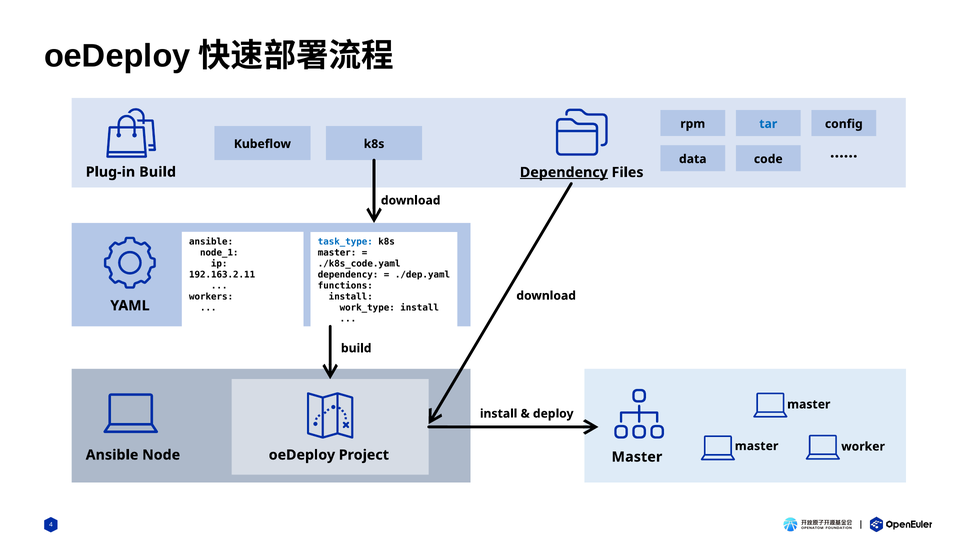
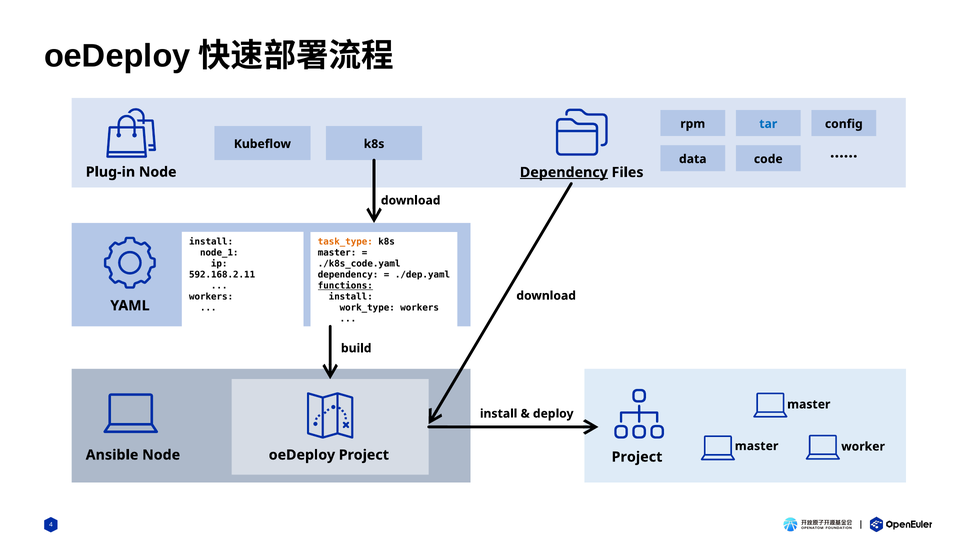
Plug-in Build: Build -> Node (158, 172)
ansible: ansible -> install (211, 242)
task_type colour: blue -> orange (345, 242)
192.163.2.11: 192.163.2.11 -> 592.168.2.11 (222, 275)
functions underline: none -> present (345, 286)
work_type install: install -> workers (420, 308)
Master: Master -> Project (637, 457)
